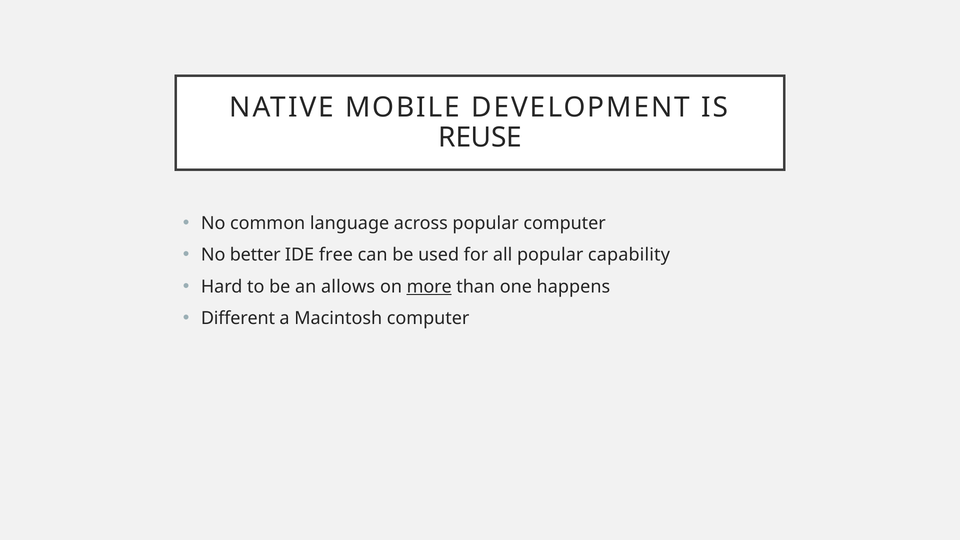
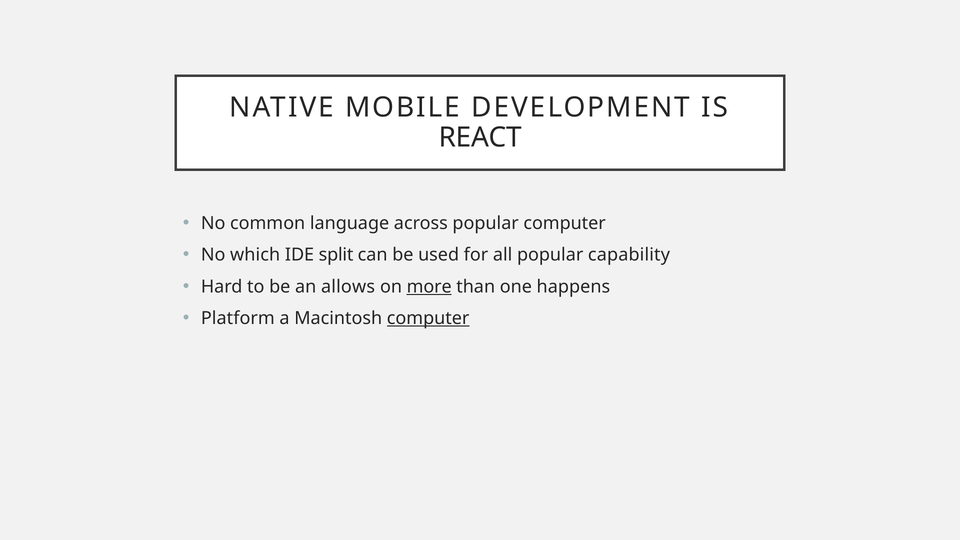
REUSE: REUSE -> REACT (480, 138)
better: better -> which (255, 255)
free: free -> split (336, 255)
Different: Different -> Platform (238, 318)
computer underline: none -> present (428, 318)
